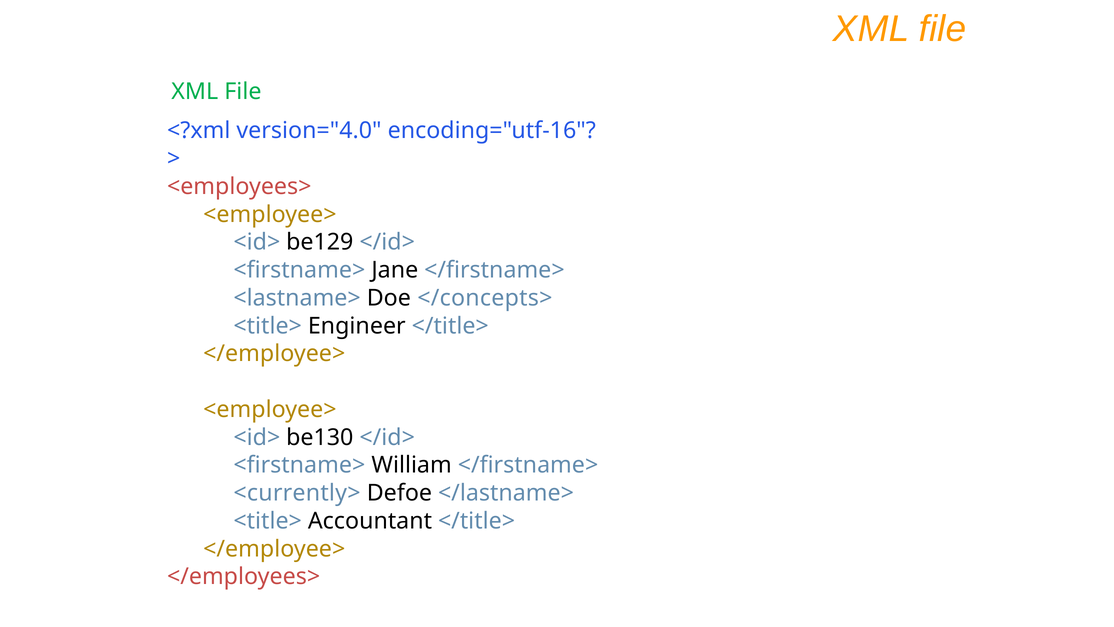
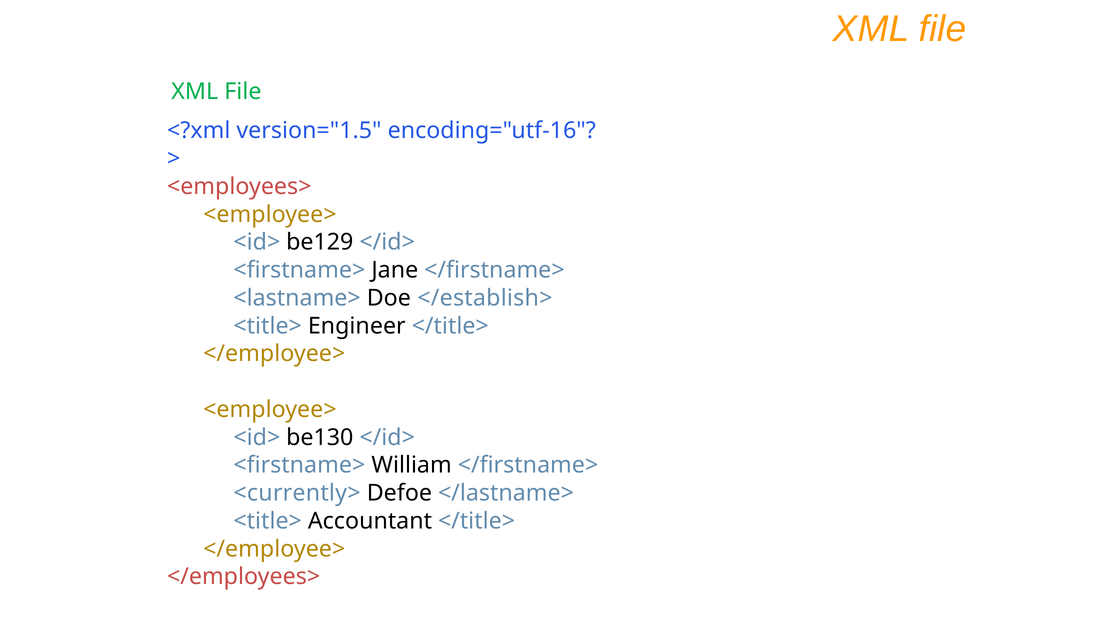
version="4.0: version="4.0 -> version="1.5 (309, 131)
</concepts>: </concepts> -> </establish> (485, 298)
